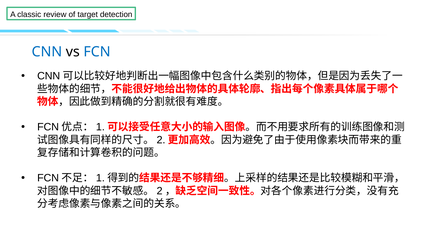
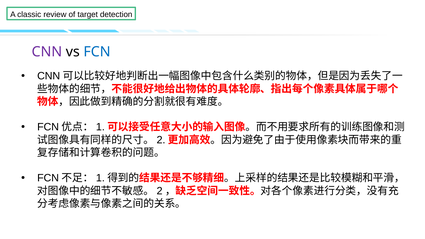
CNN colour: blue -> purple (47, 52)
